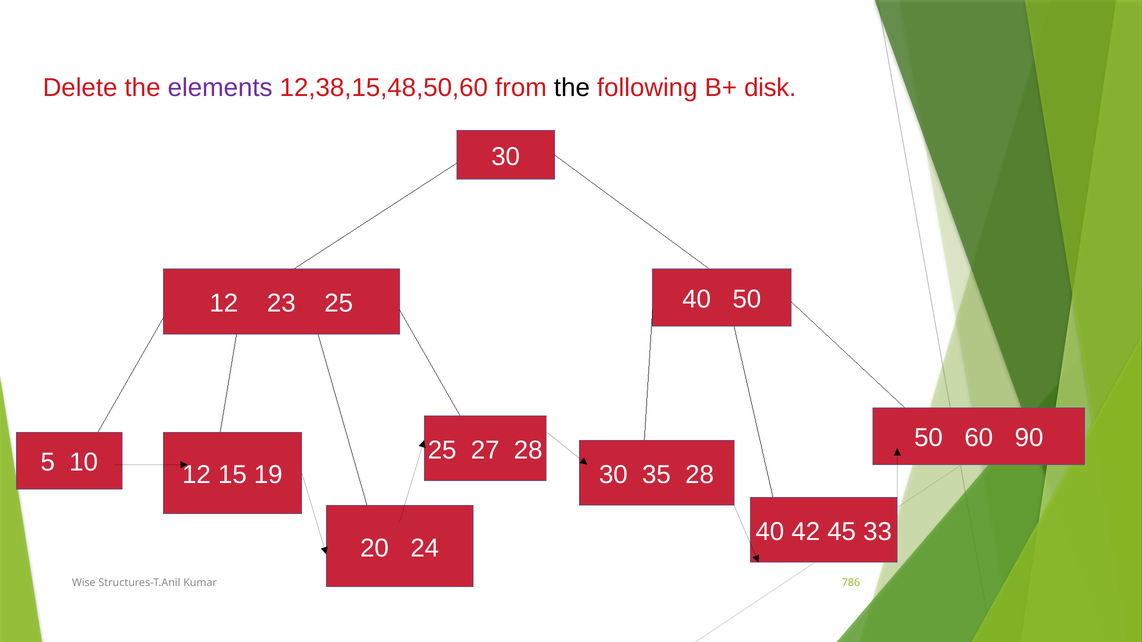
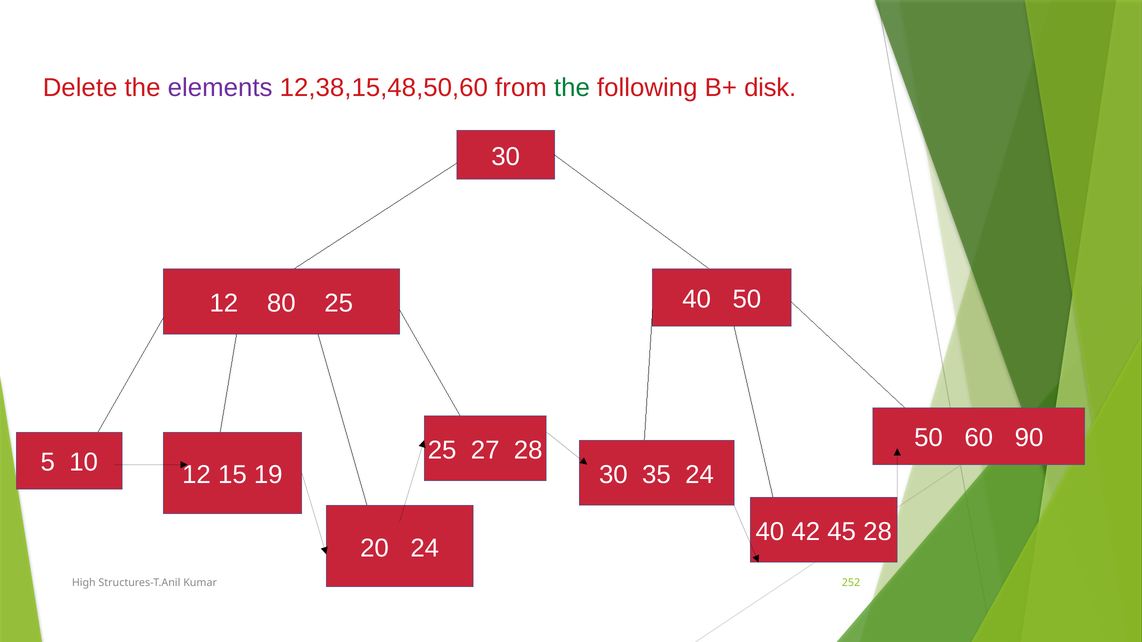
the colour: black -> green (572, 88)
23: 23 -> 80 (281, 304)
35 28: 28 -> 24 (700, 475)
45 33: 33 -> 28 (878, 532)
Wise: Wise -> High (84, 583)
786: 786 -> 252 (851, 583)
